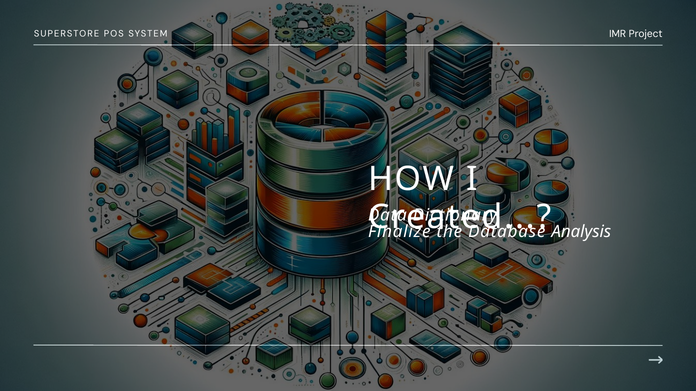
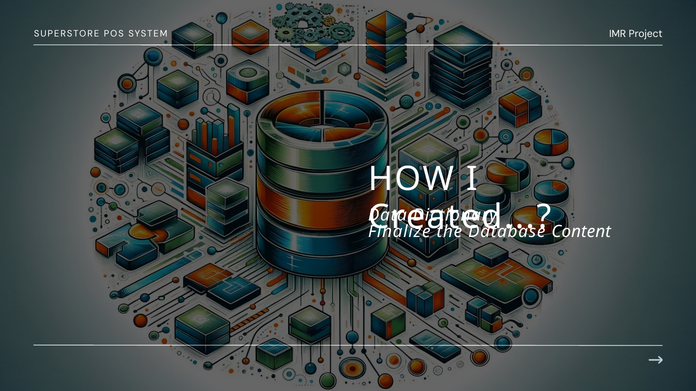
Analysis: Analysis -> Content (581, 232)
